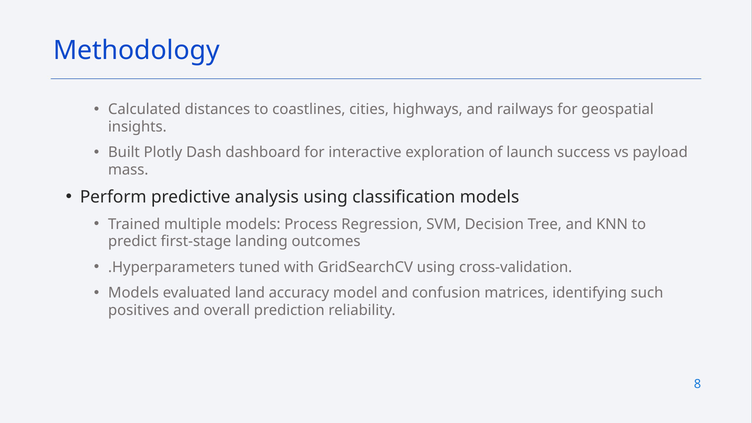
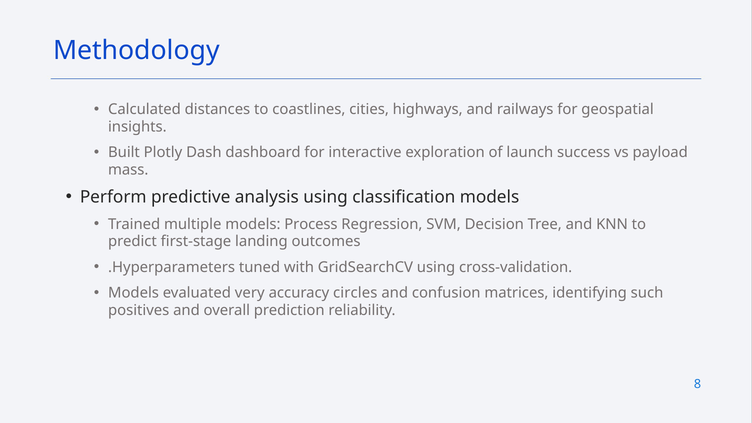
land: land -> very (250, 293)
model: model -> circles (355, 293)
